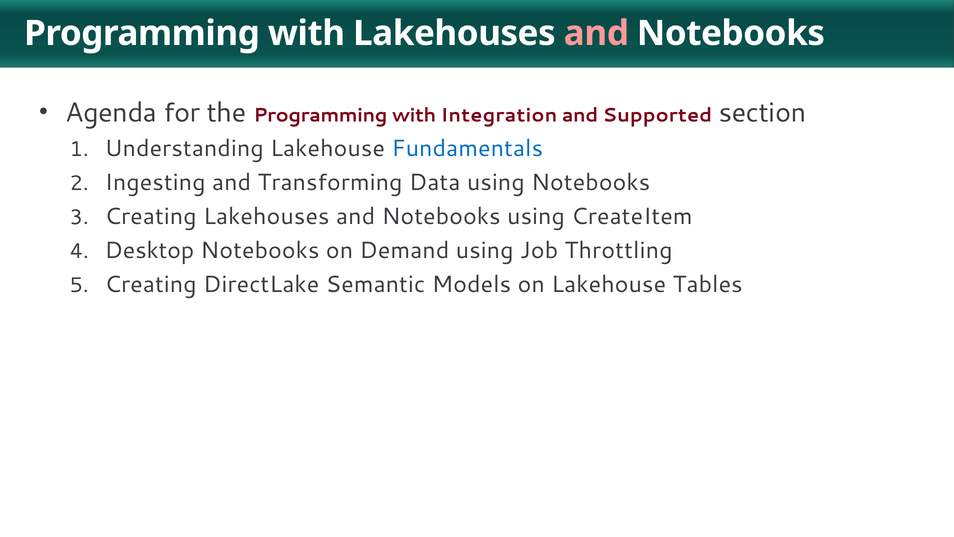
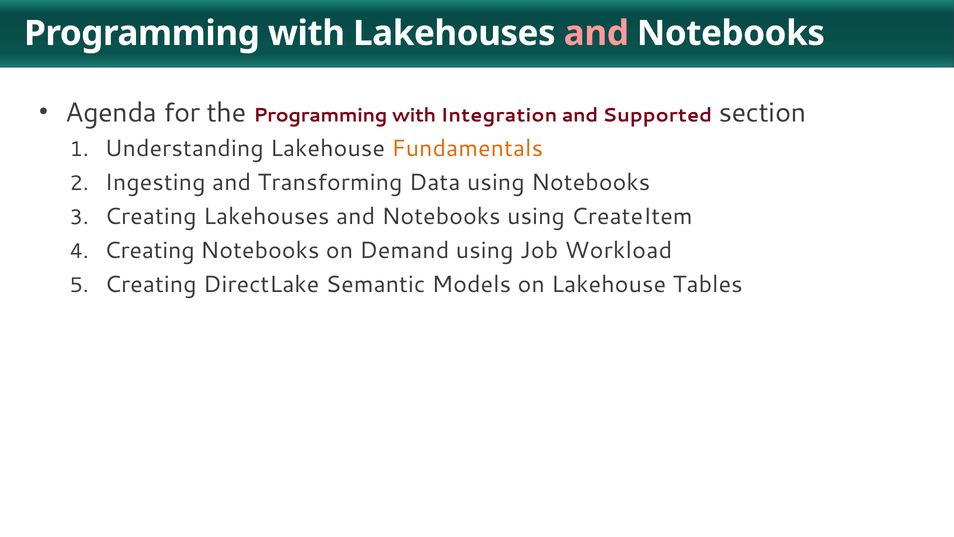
Fundamentals colour: blue -> orange (467, 148)
Desktop: Desktop -> Creating (149, 250)
Throttling: Throttling -> Workload (618, 250)
